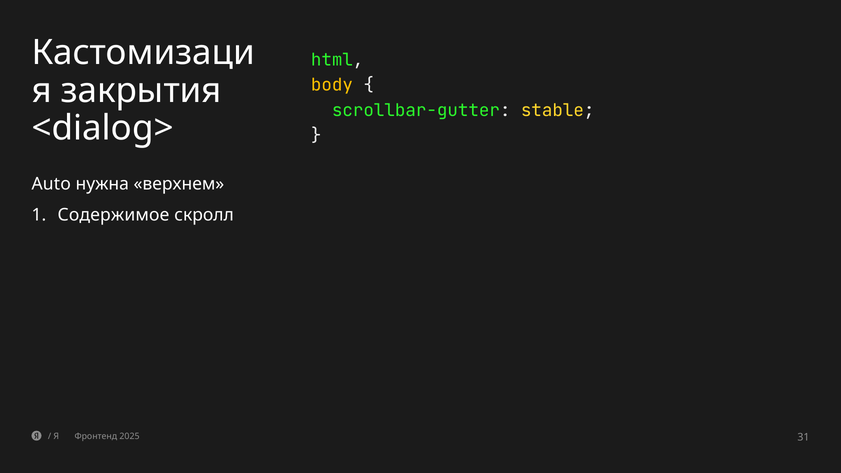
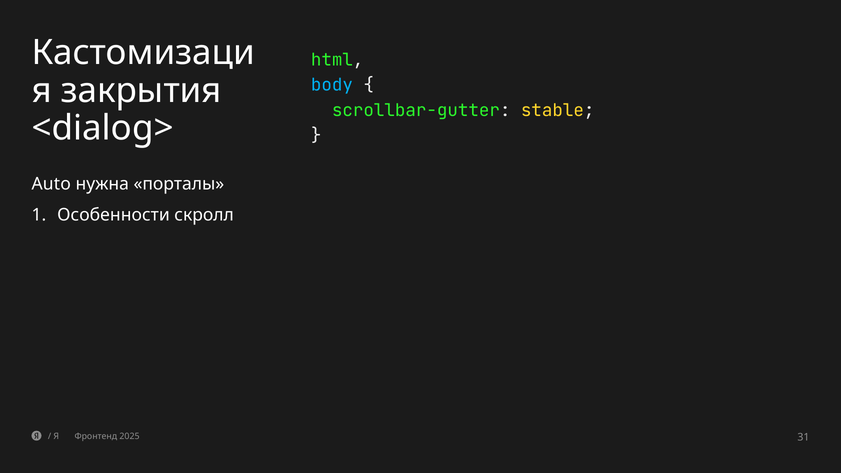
body colour: yellow -> light blue (332, 85)
верхнем: верхнем -> порталы (179, 184)
Содержимое: Содержимое -> Особенности (113, 215)
